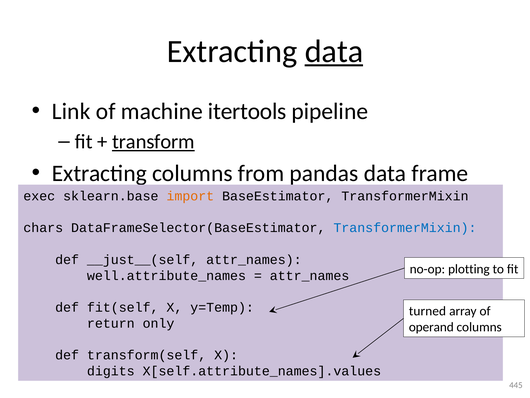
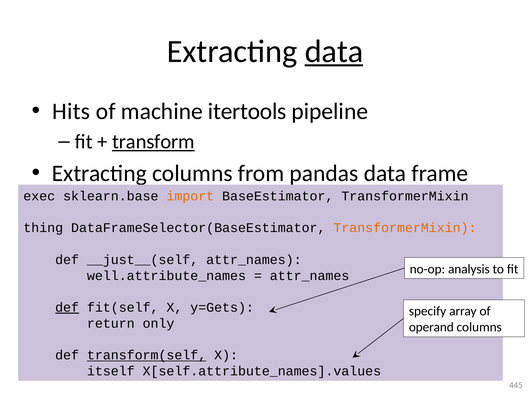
Link: Link -> Hits (71, 111)
chars: chars -> thing (43, 228)
TransformerMixin colour: blue -> orange (405, 228)
plotting: plotting -> analysis (469, 269)
def underline: none -> present (67, 307)
y=Temp: y=Temp -> y=Gets (222, 307)
turned: turned -> specify (428, 311)
transform(self underline: none -> present (147, 355)
digits: digits -> itself (111, 371)
